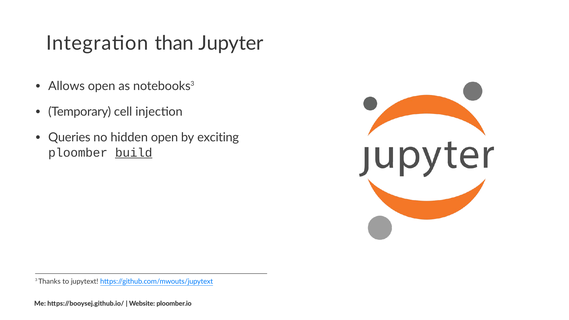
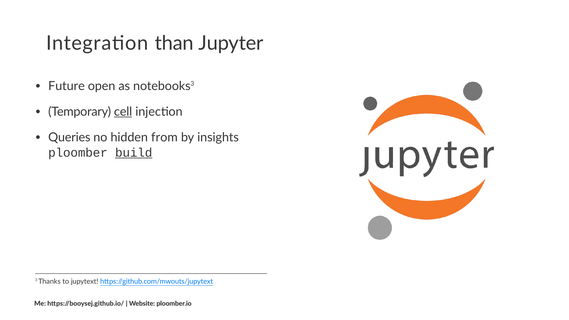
Allows: Allows -> Future (66, 86)
cell underline: none -> present (123, 112)
hidden open: open -> from (164, 138)
exciting: exciting -> insights (218, 138)
